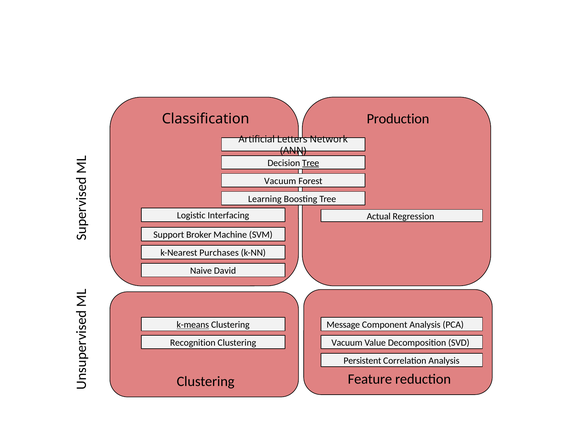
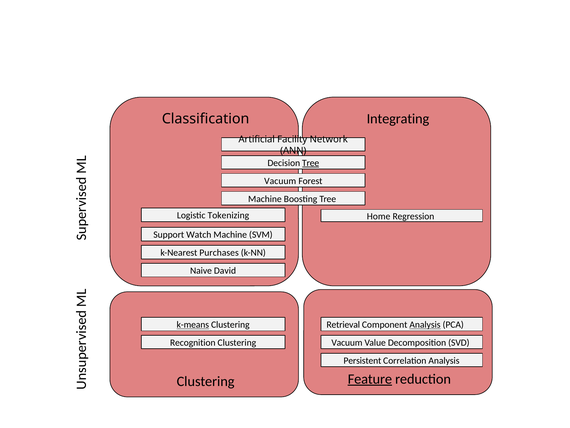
Production: Production -> Integrating (398, 119)
Letters: Letters -> Facility (292, 139)
Learning: Learning -> Machine (265, 199)
Interfacing: Interfacing -> Tokenizing (228, 215)
Actual: Actual -> Home (379, 216)
Broker: Broker -> Watch (199, 235)
Message: Message -> Retrieval (343, 324)
Analysis underline: none -> present (425, 324)
Feature underline: none -> present (370, 379)
